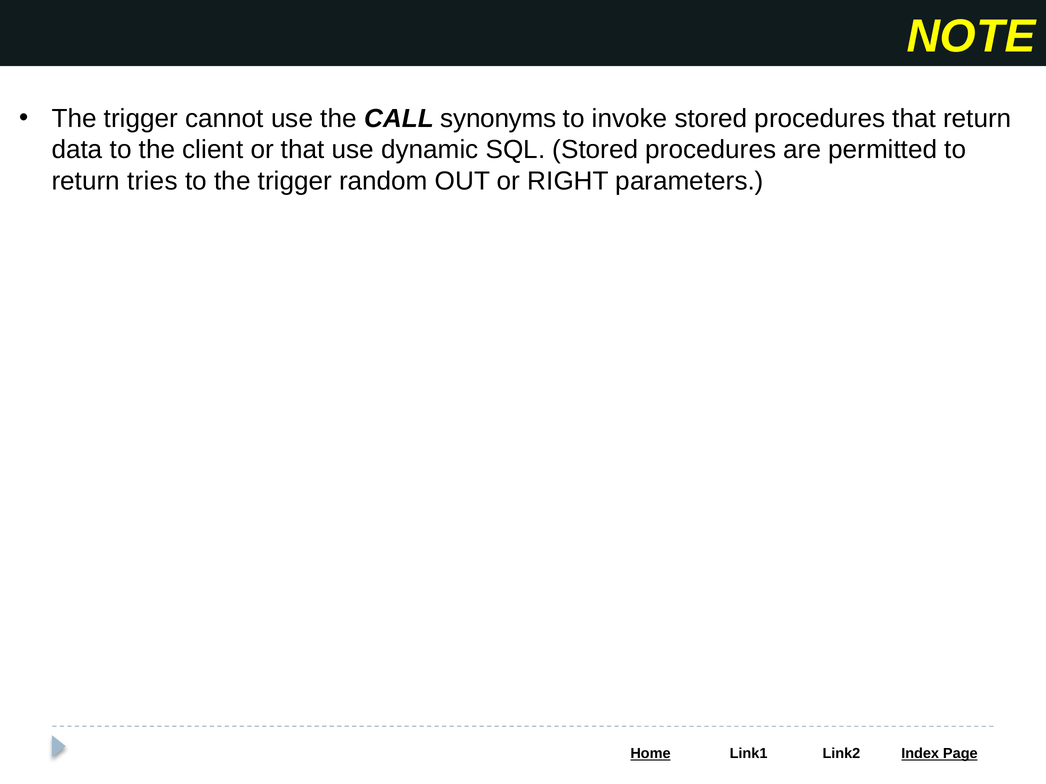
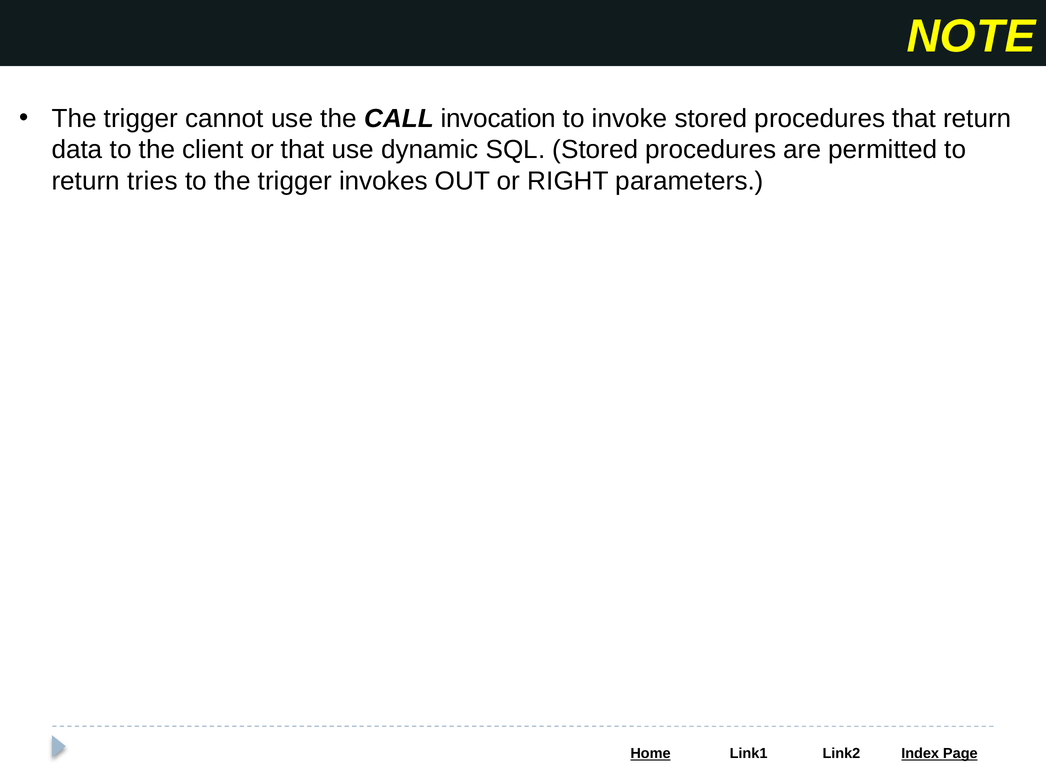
synonyms: synonyms -> invocation (498, 118)
random: random -> invokes (383, 181)
